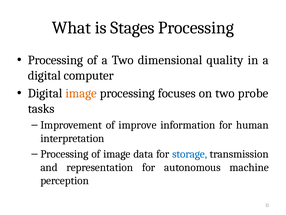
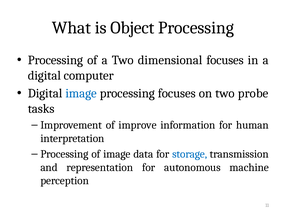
Stages: Stages -> Object (132, 28)
dimensional quality: quality -> focuses (225, 60)
image colour: orange -> blue (81, 93)
